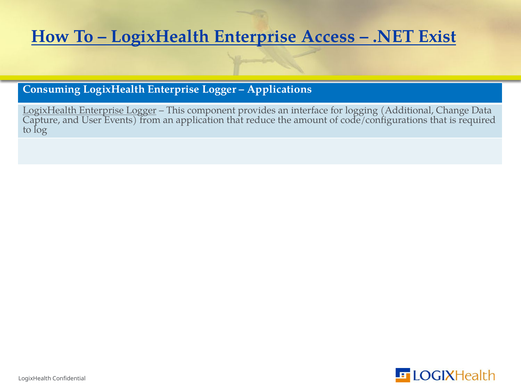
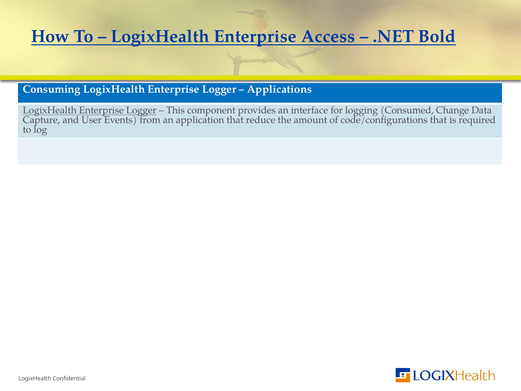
Exist: Exist -> Bold (437, 37)
Additional: Additional -> Consumed (407, 110)
